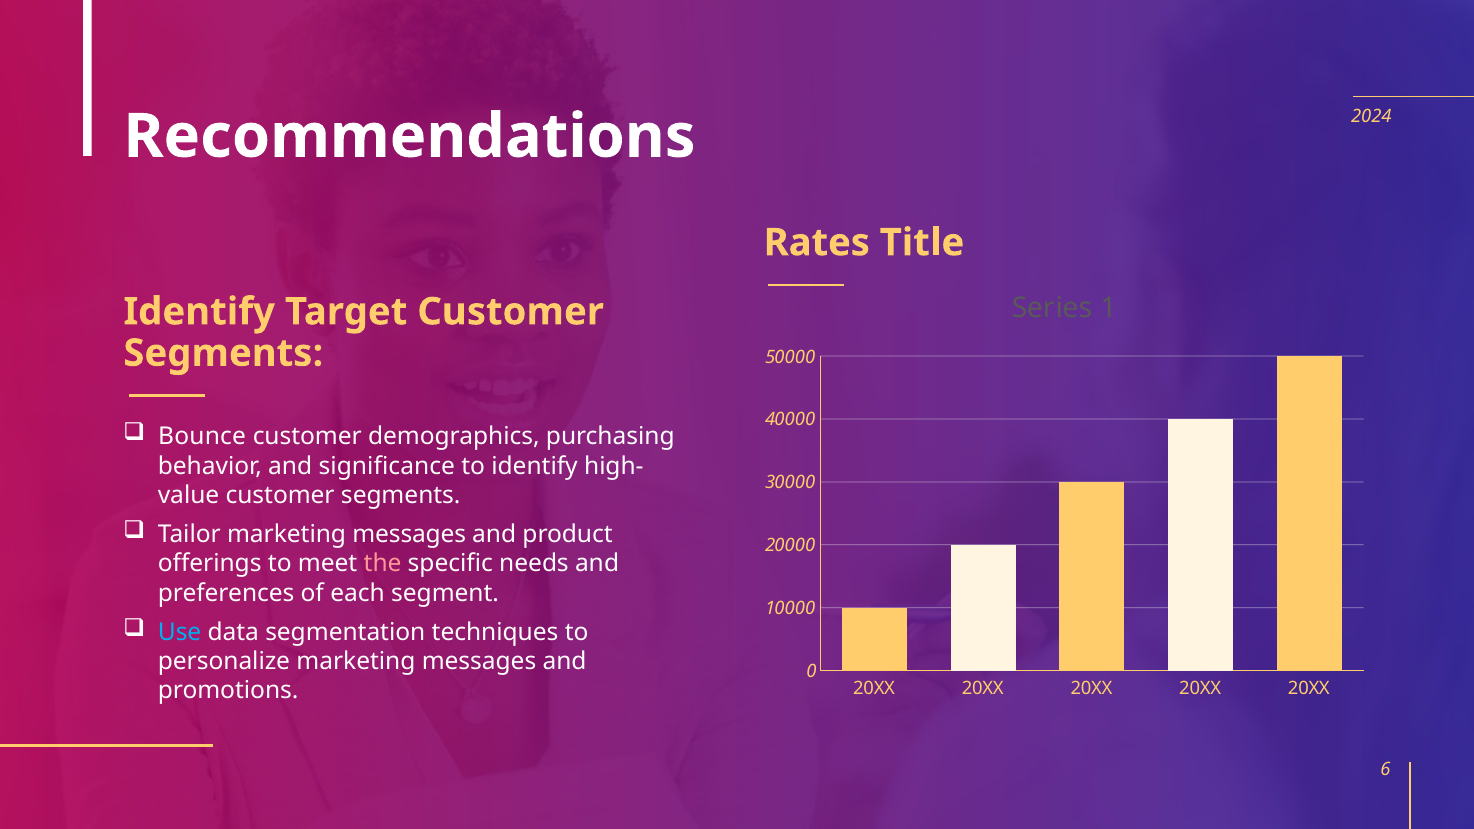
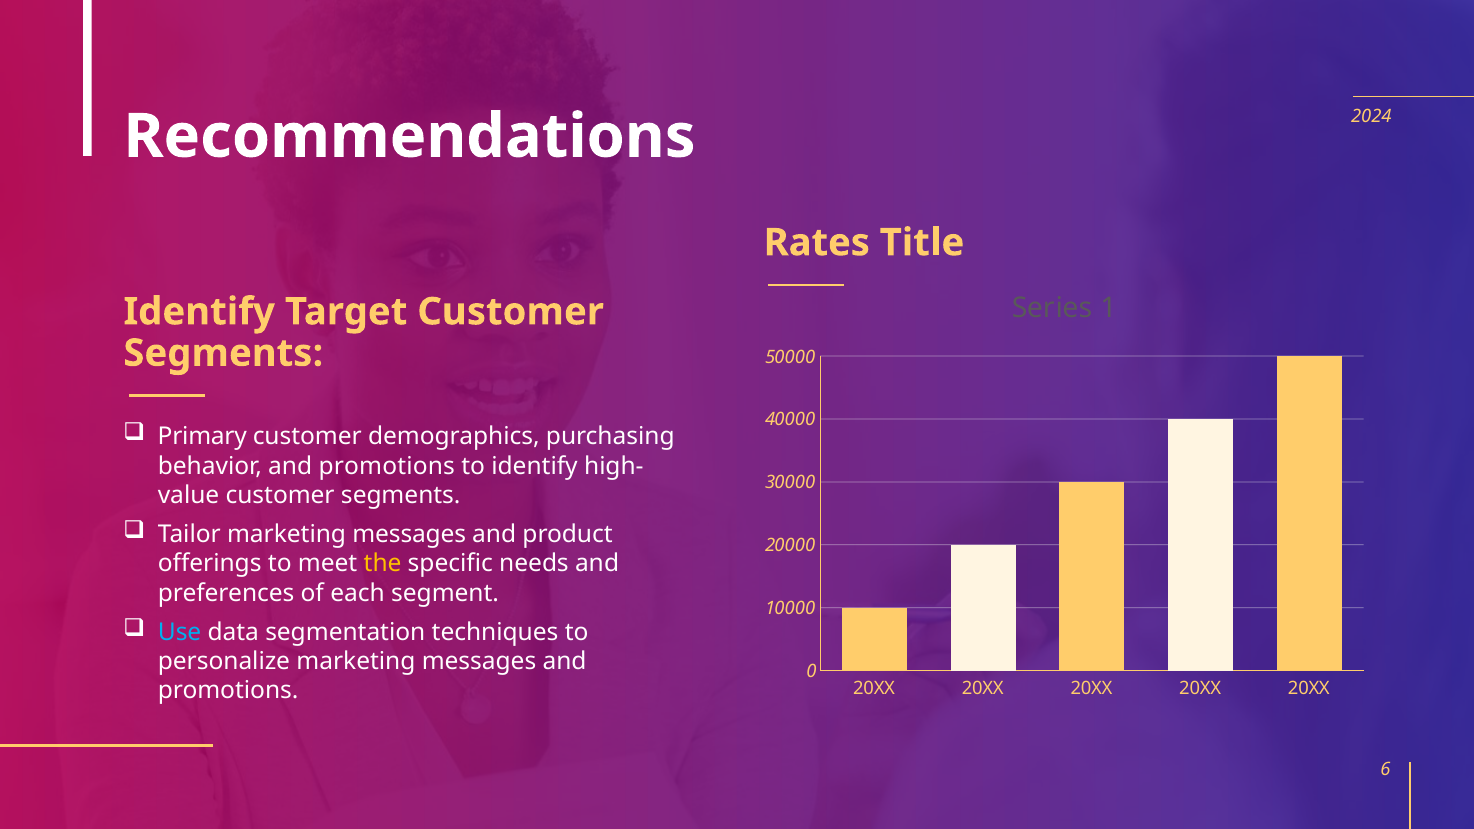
Bounce: Bounce -> Primary (202, 437)
behavior and significance: significance -> promotions (387, 466)
the colour: pink -> yellow (383, 564)
